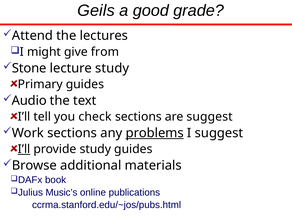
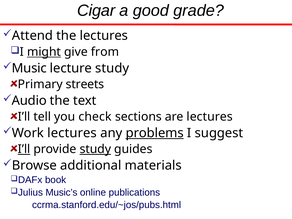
Geils: Geils -> Cigar (96, 11)
might underline: none -> present (44, 52)
Stone: Stone -> Music (29, 68)
Primary guides: guides -> streets (85, 84)
are suggest: suggest -> lectures (210, 117)
Work sections: sections -> lectures (72, 133)
study underline: none -> present (95, 149)
